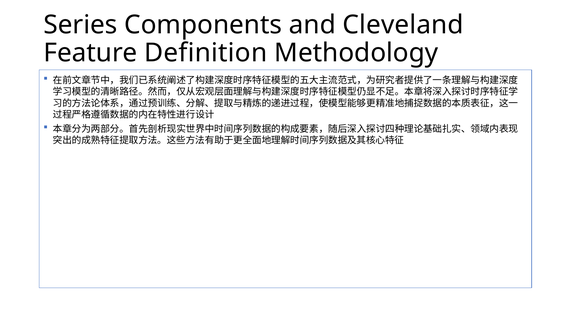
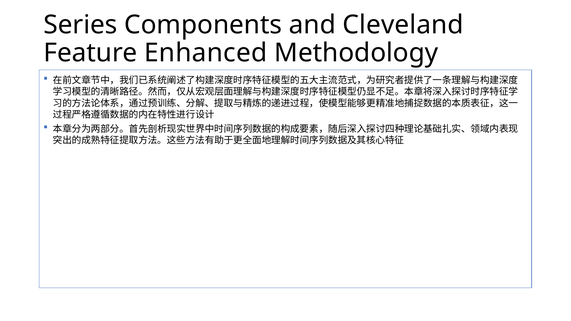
Definition: Definition -> Enhanced (206, 53)
